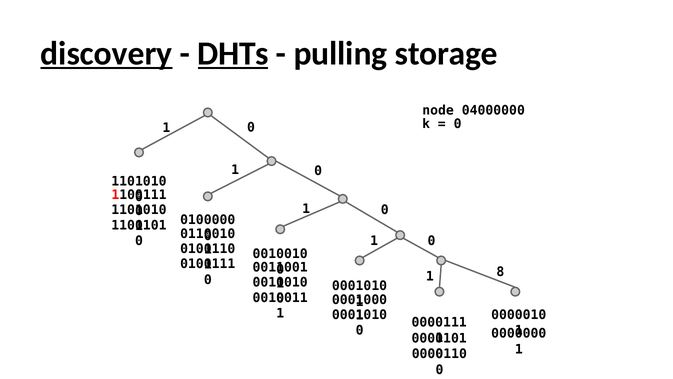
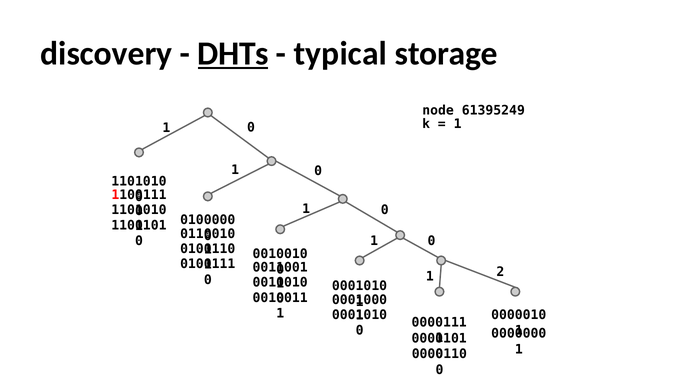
discovery underline: present -> none (106, 54)
pulling: pulling -> typical (340, 54)
04000000: 04000000 -> 61395249 (493, 110)
0: 0 -> 1 (458, 124)
8: 8 -> 2 (500, 271)
